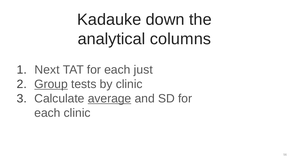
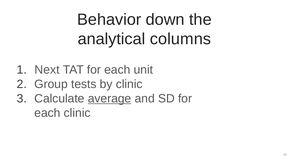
Kadauke: Kadauke -> Behavior (109, 20)
just: just -> unit (143, 70)
Group underline: present -> none (51, 84)
